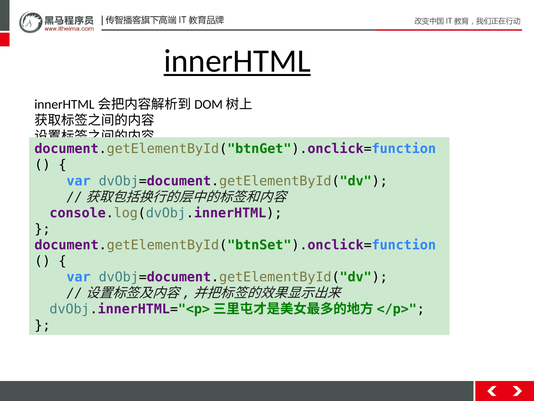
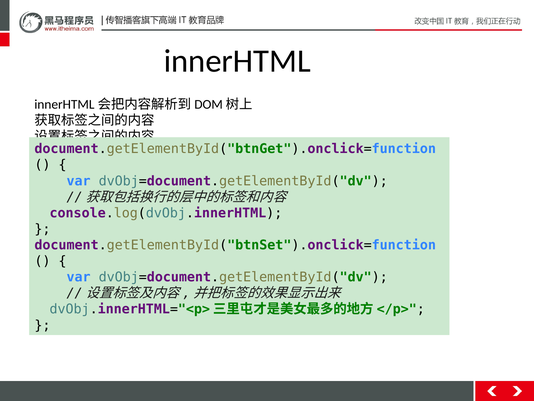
innerHTML underline: present -> none (237, 61)
